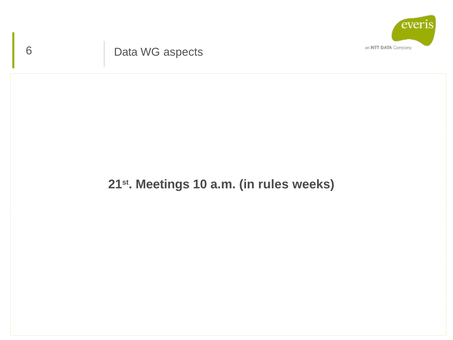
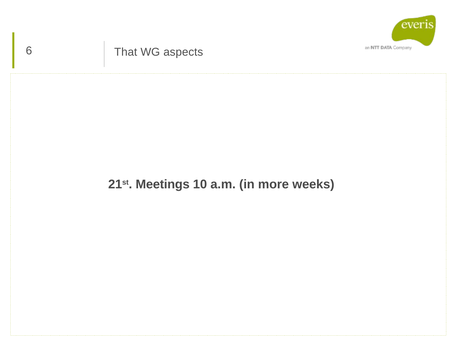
Data: Data -> That (126, 52)
rules: rules -> more (273, 184)
